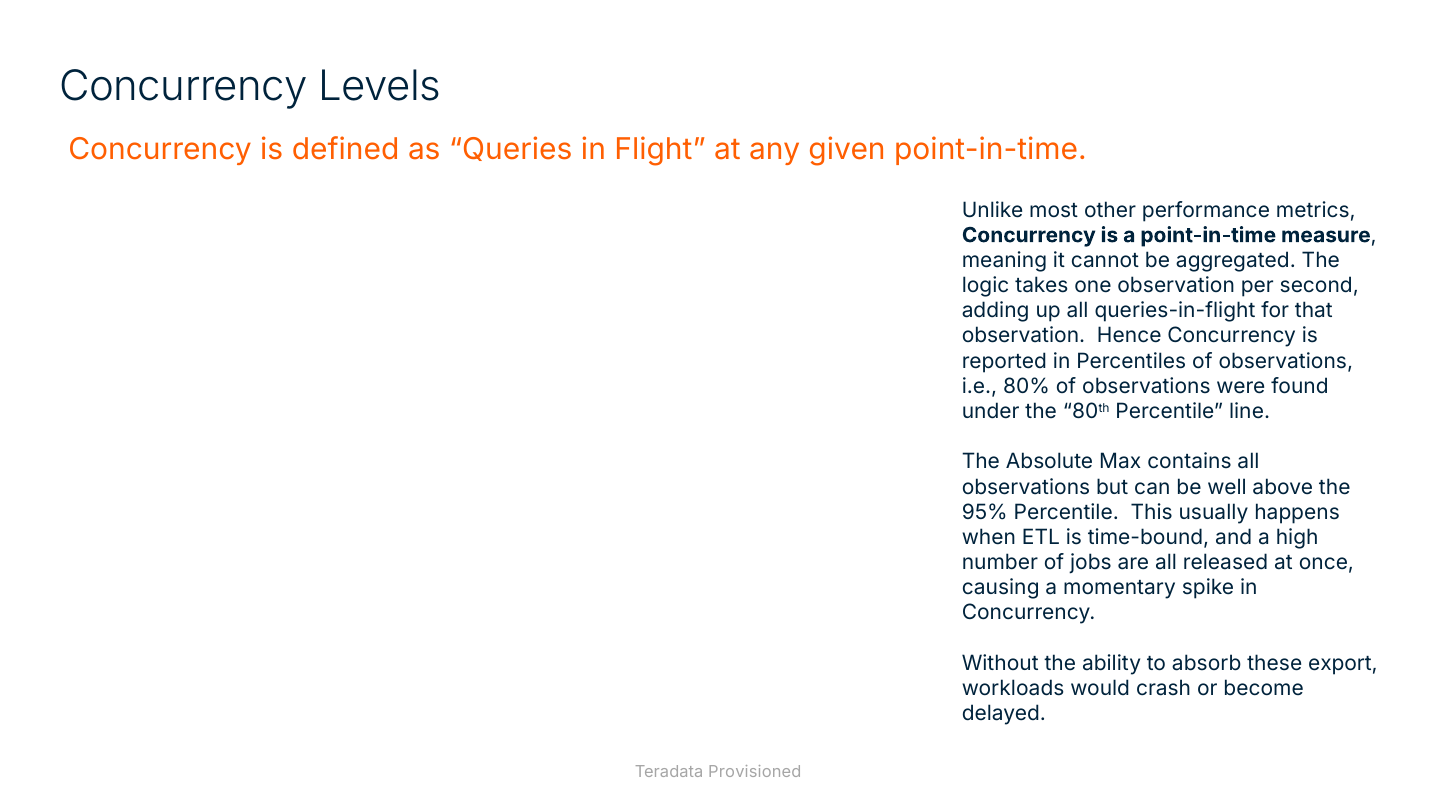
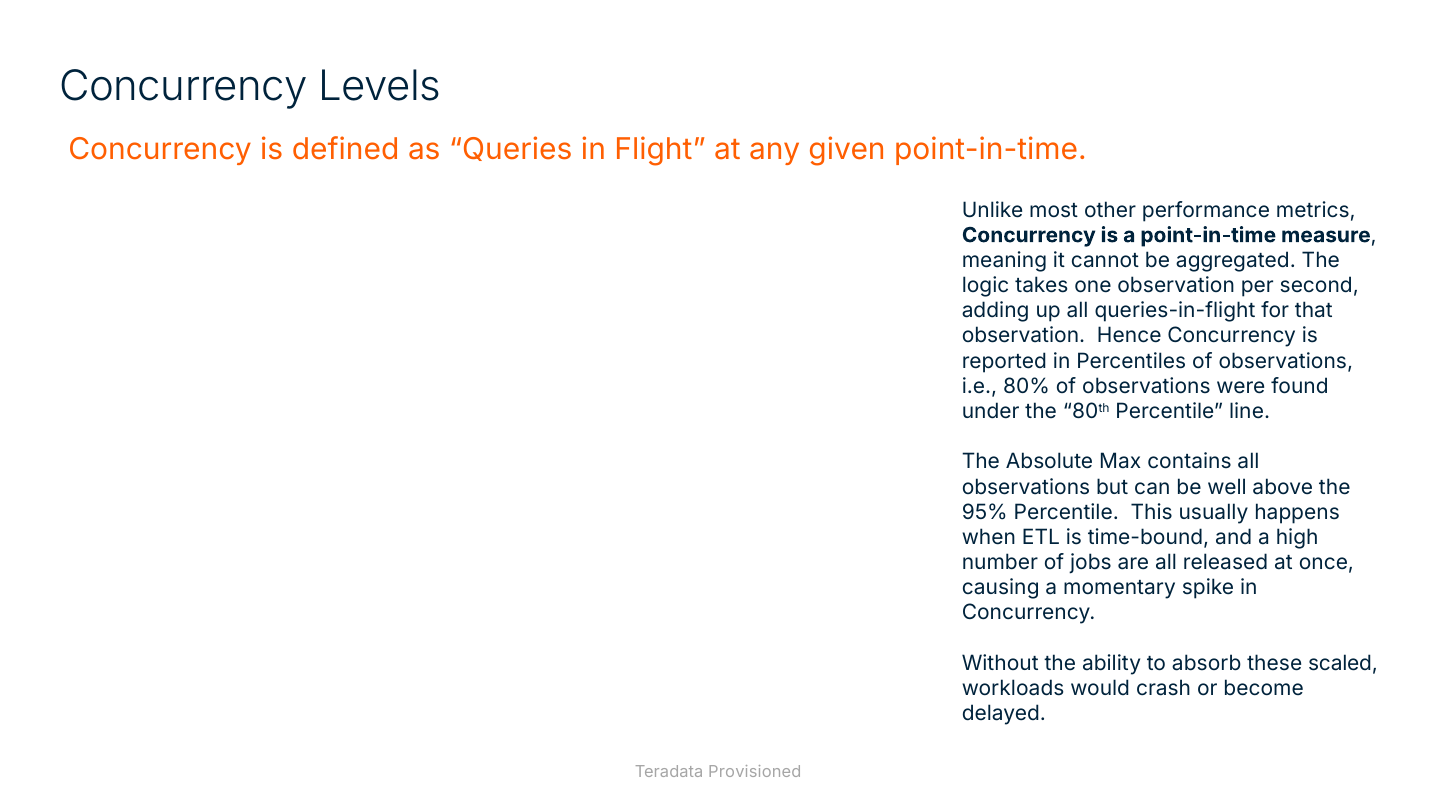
export: export -> scaled (1343, 663)
